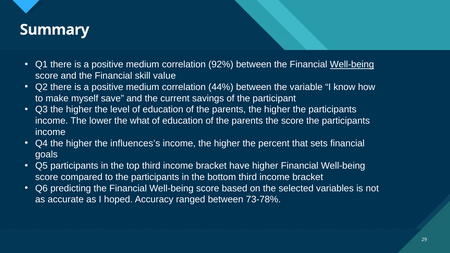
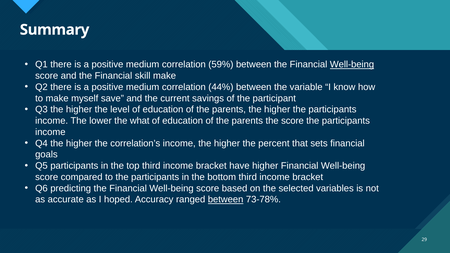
92%: 92% -> 59% (221, 65)
skill value: value -> make (165, 76)
influences’s: influences’s -> correlation’s (135, 143)
between underline: none -> present (226, 200)
